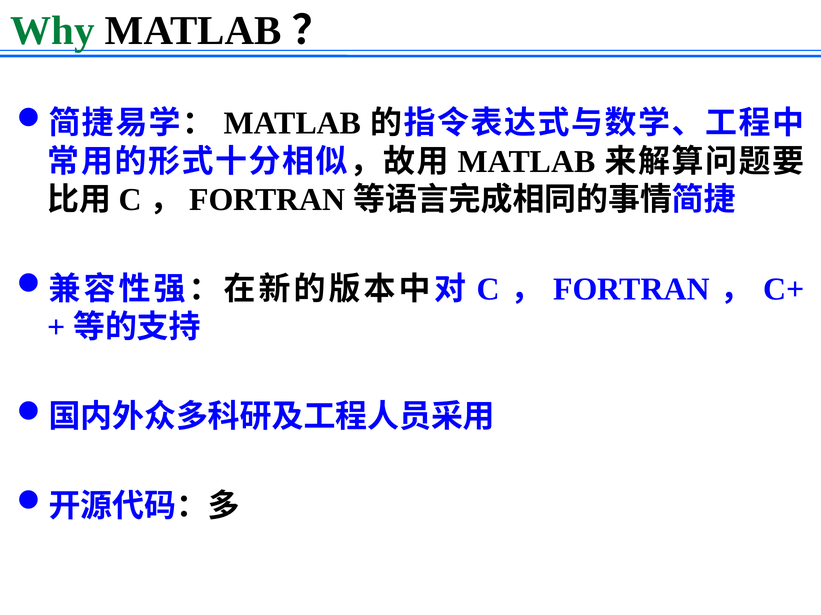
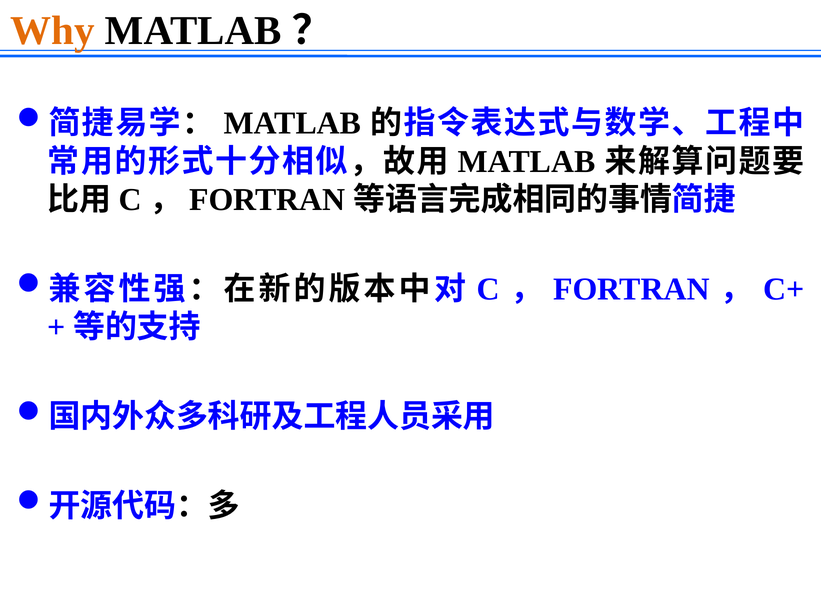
Why colour: green -> orange (52, 31)
